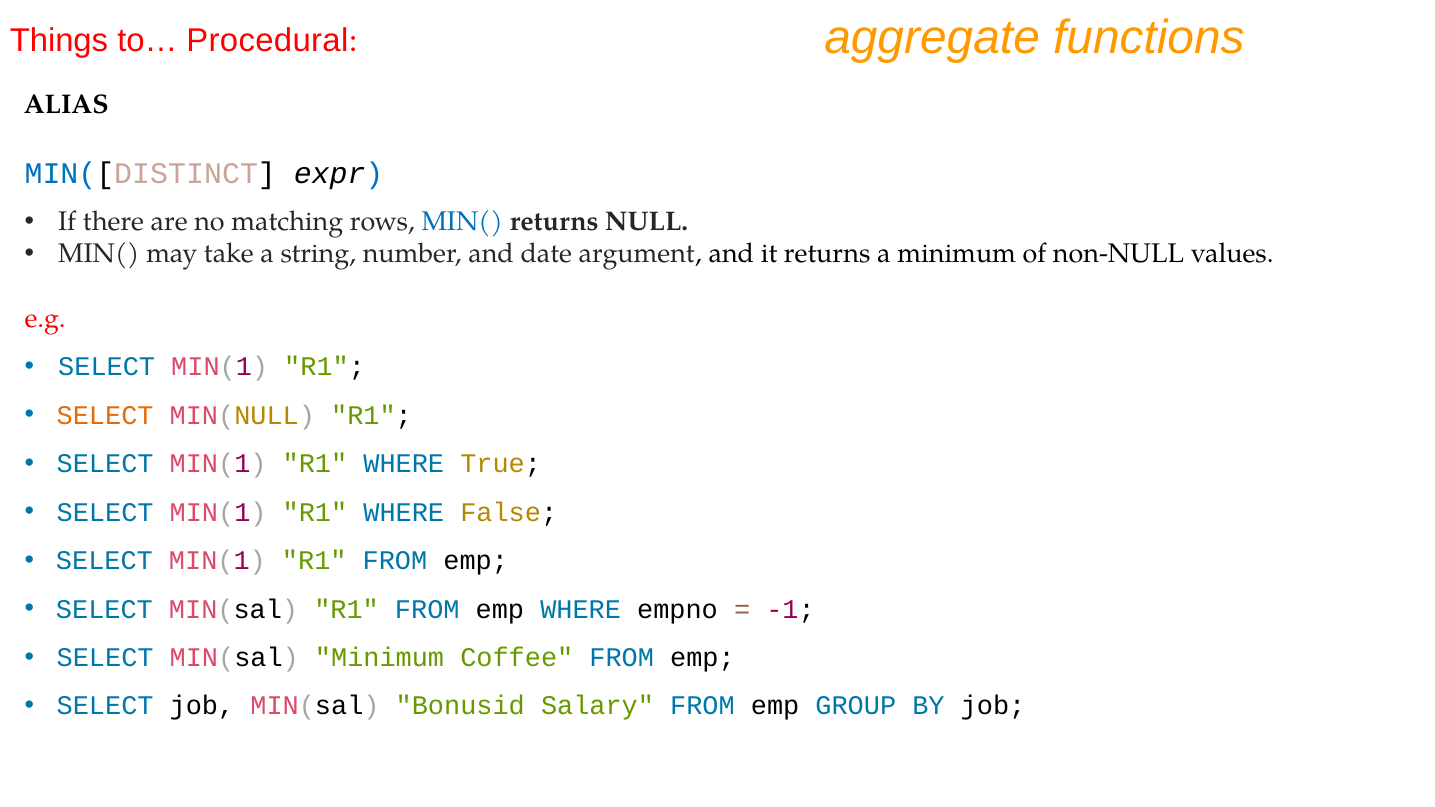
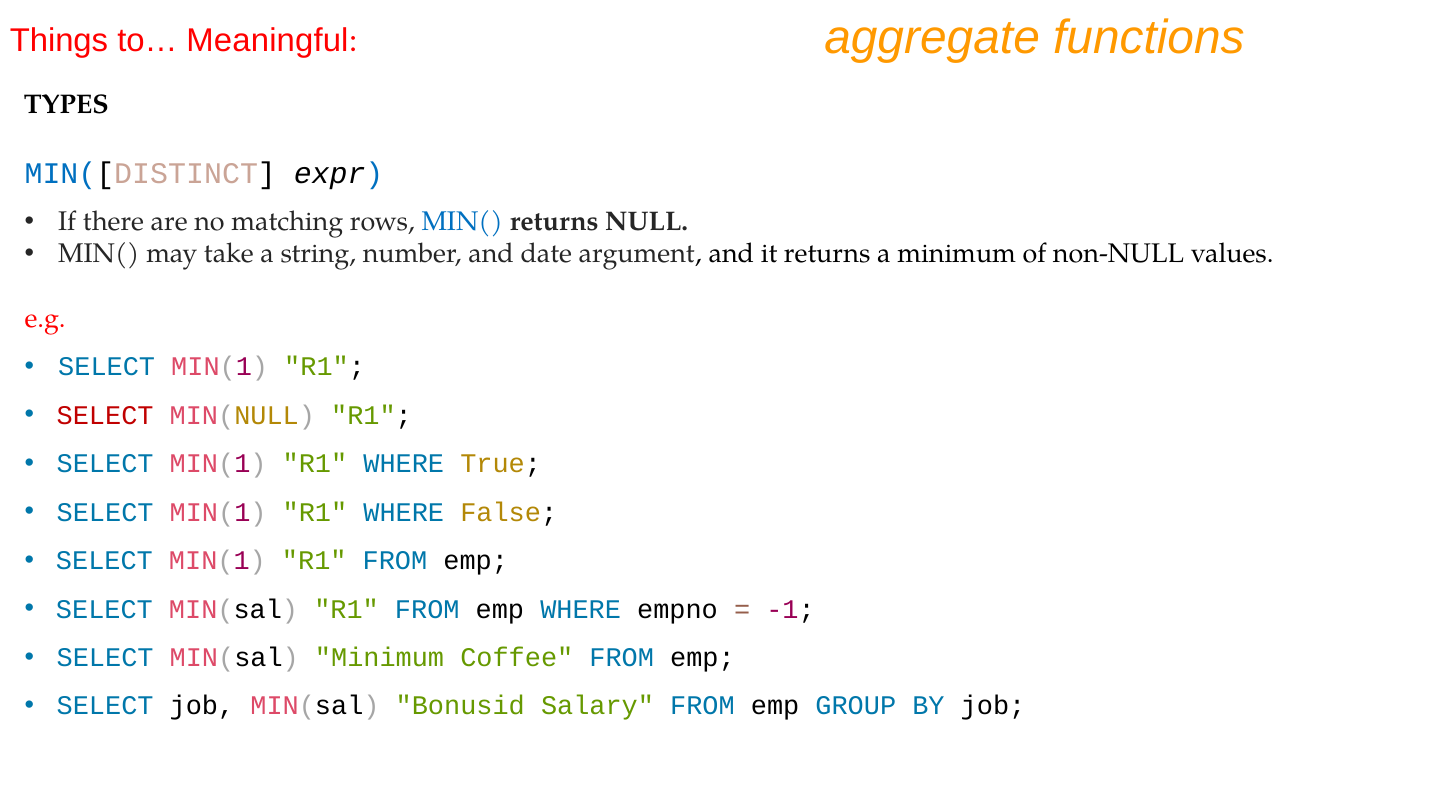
Procedural: Procedural -> Meaningful (267, 41)
ALIAS: ALIAS -> TYPES (66, 105)
SELECT colour: orange -> red (105, 416)
